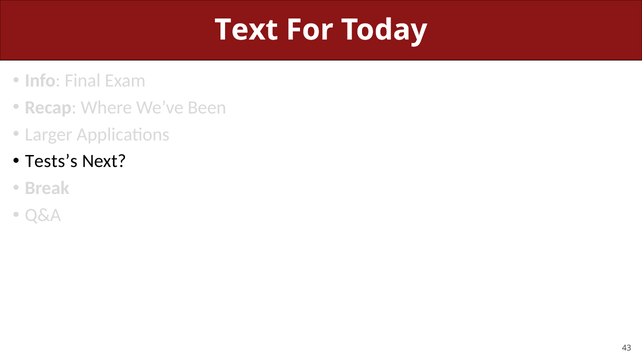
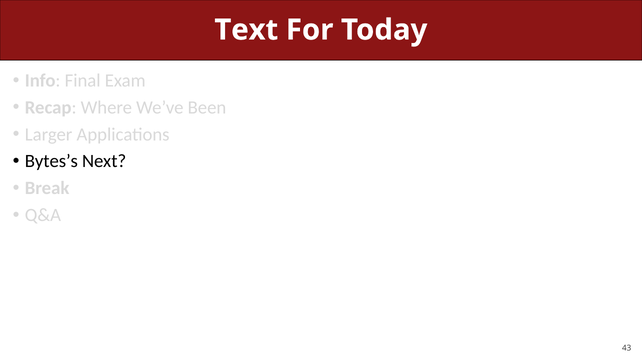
Tests’s: Tests’s -> Bytes’s (51, 161)
